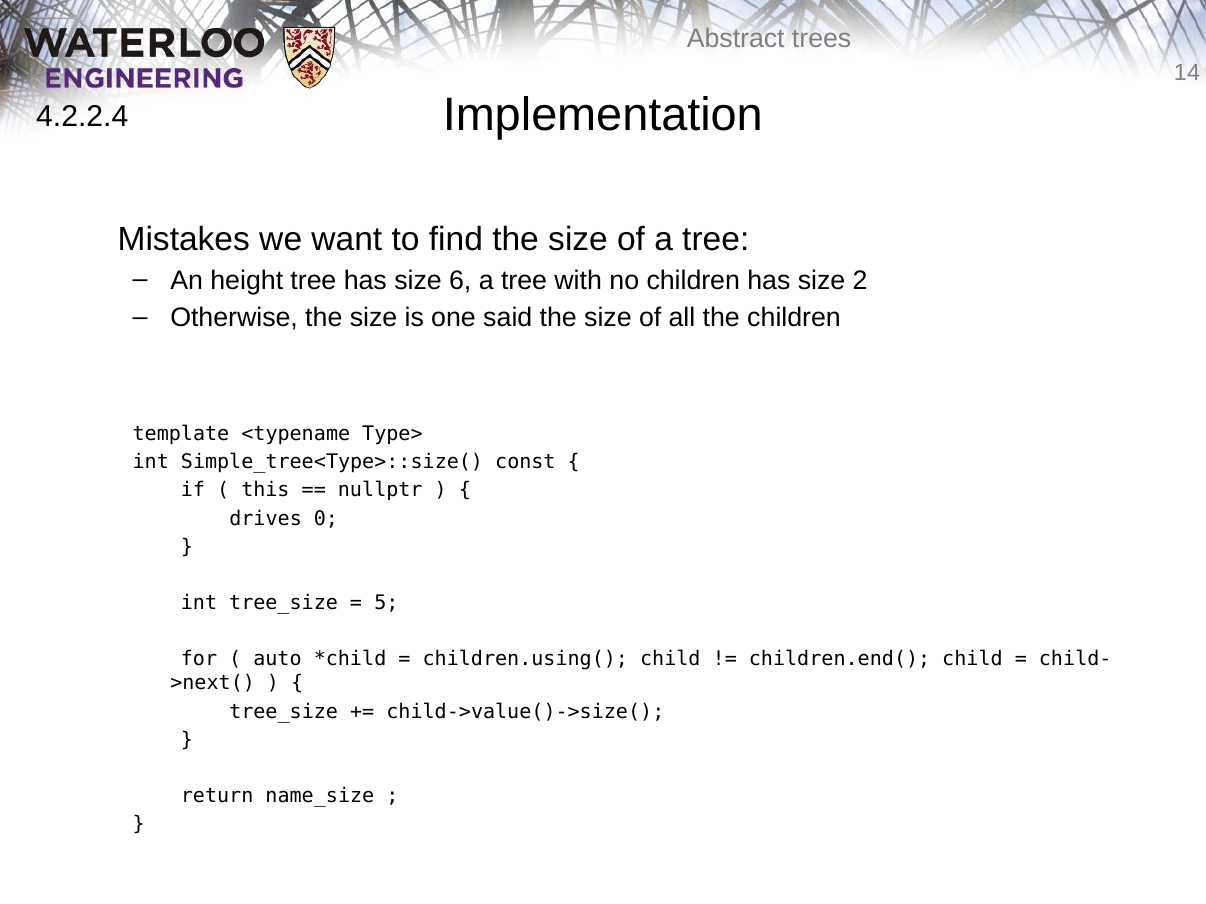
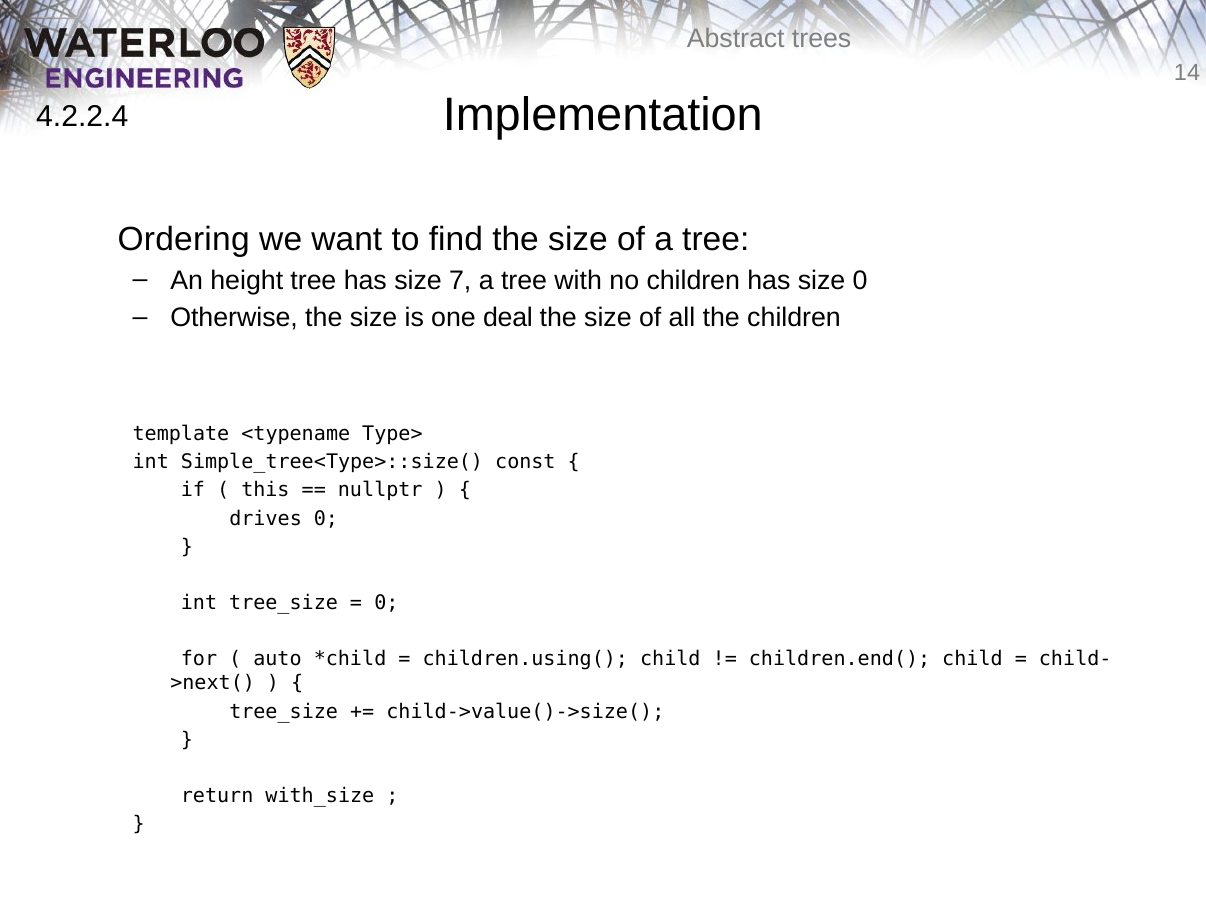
Mistakes: Mistakes -> Ordering (184, 240)
6: 6 -> 7 (460, 281)
size 2: 2 -> 0 (860, 281)
said: said -> deal (508, 318)
5: 5 -> 0 (386, 603)
name_size: name_size -> with_size (320, 796)
